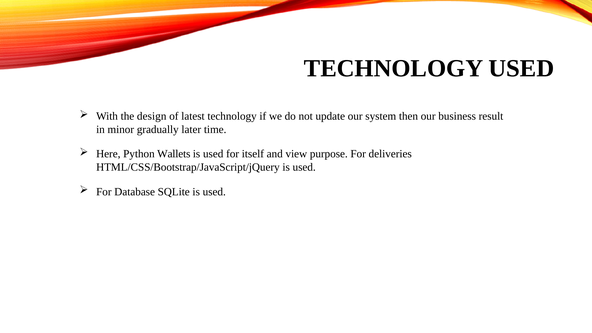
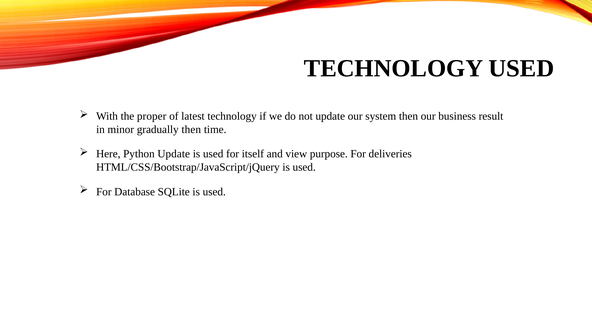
design: design -> proper (152, 116)
gradually later: later -> then (191, 130)
Python Wallets: Wallets -> Update (174, 154)
